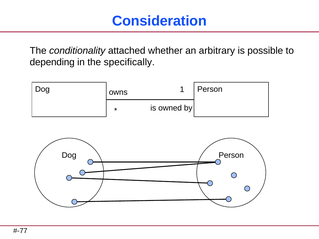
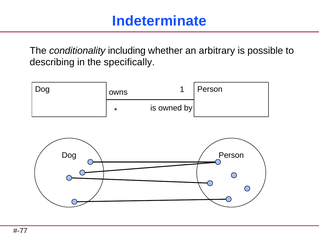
Consideration: Consideration -> Indeterminate (159, 21)
attached: attached -> including (127, 51)
depending: depending -> describing (52, 62)
